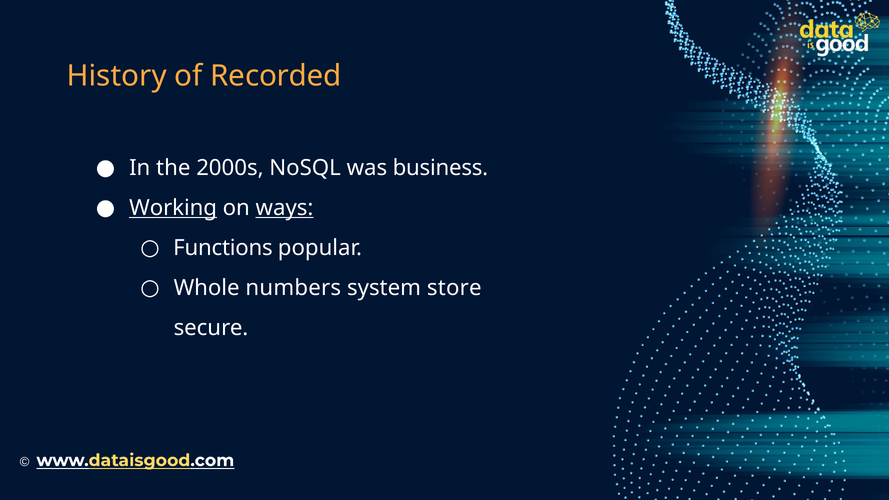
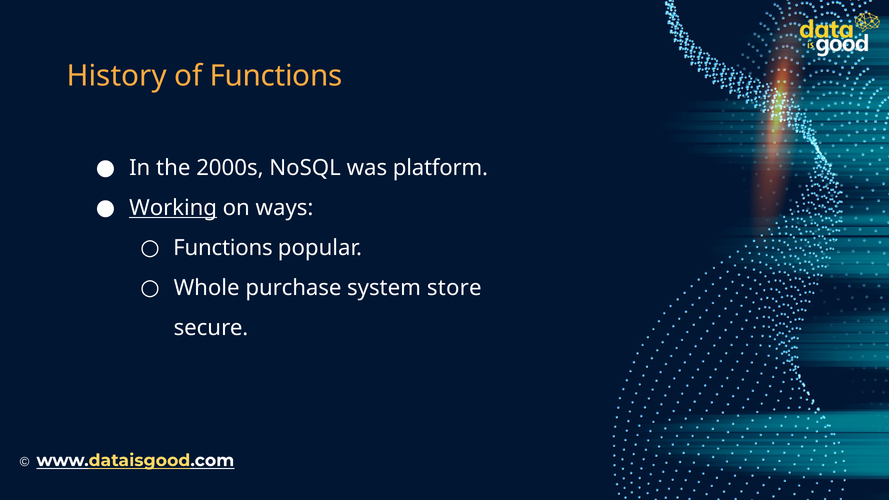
of Recorded: Recorded -> Functions (276, 76)
business: business -> platform (440, 168)
ways underline: present -> none (285, 208)
numbers: numbers -> purchase (293, 288)
